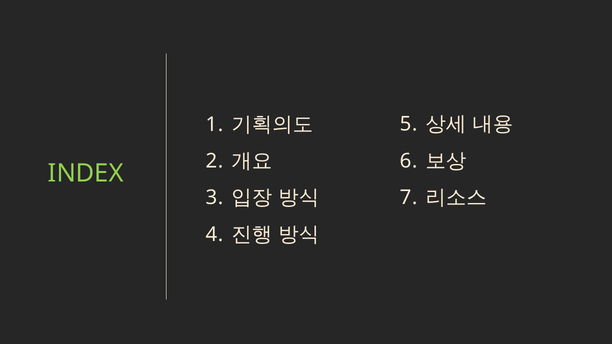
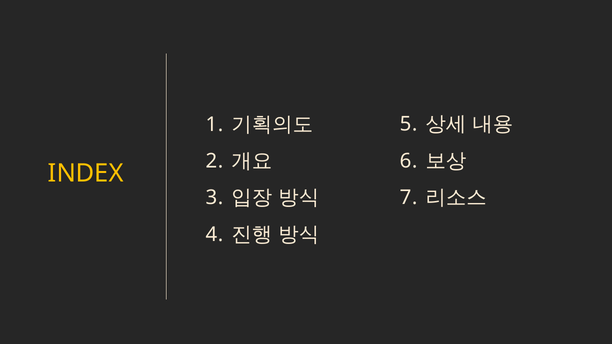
INDEX colour: light green -> yellow (86, 174)
